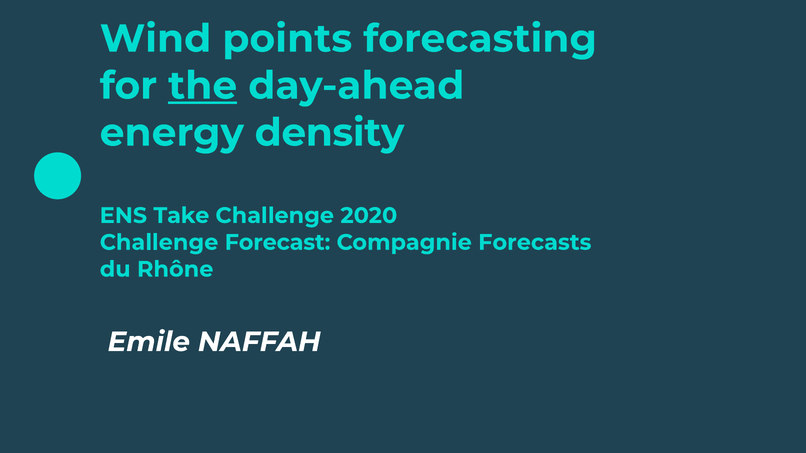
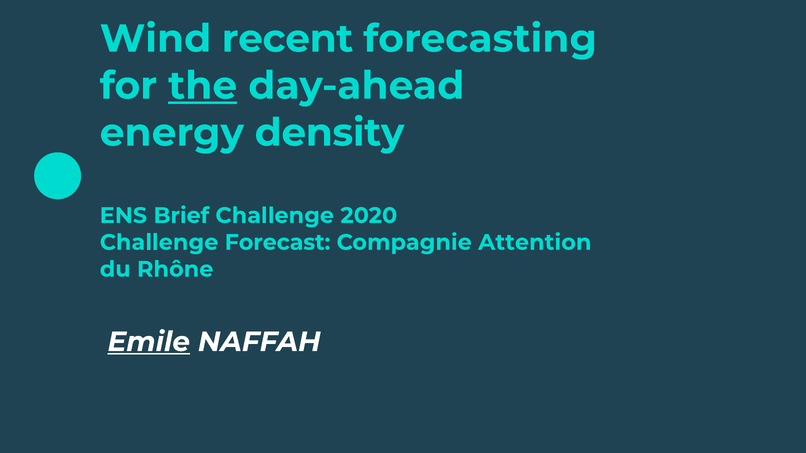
points: points -> recent (288, 39)
Take: Take -> Brief (181, 216)
Forecasts: Forecasts -> Attention (535, 243)
Emile underline: none -> present (149, 342)
